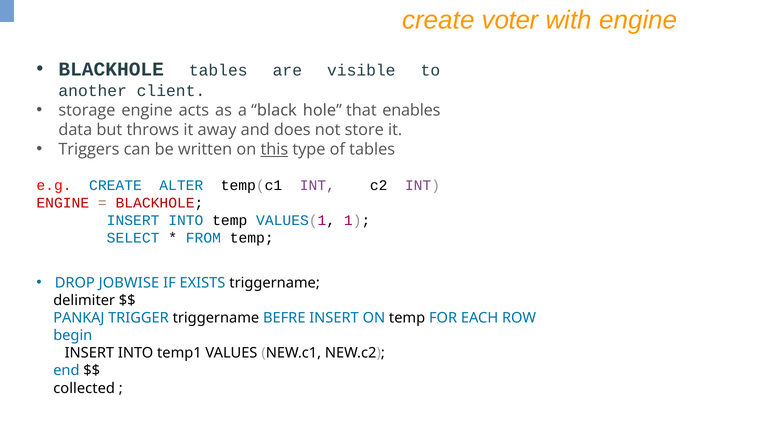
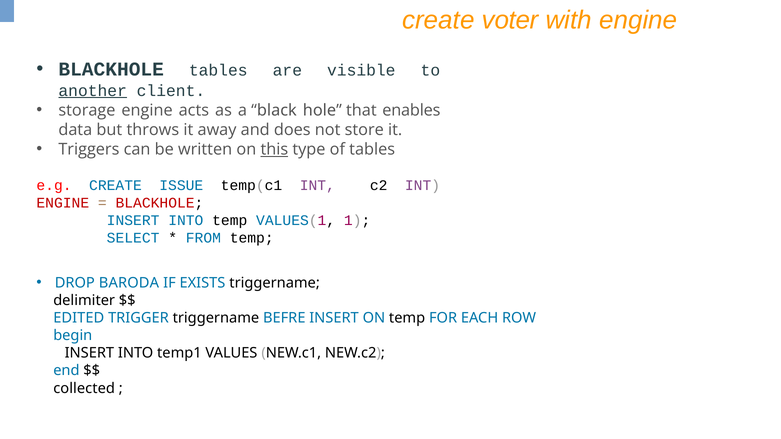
another underline: none -> present (93, 91)
ALTER: ALTER -> ISSUE (181, 185)
JOBWISE: JOBWISE -> BARODA (129, 283)
PANKAJ: PANKAJ -> EDITED (79, 318)
